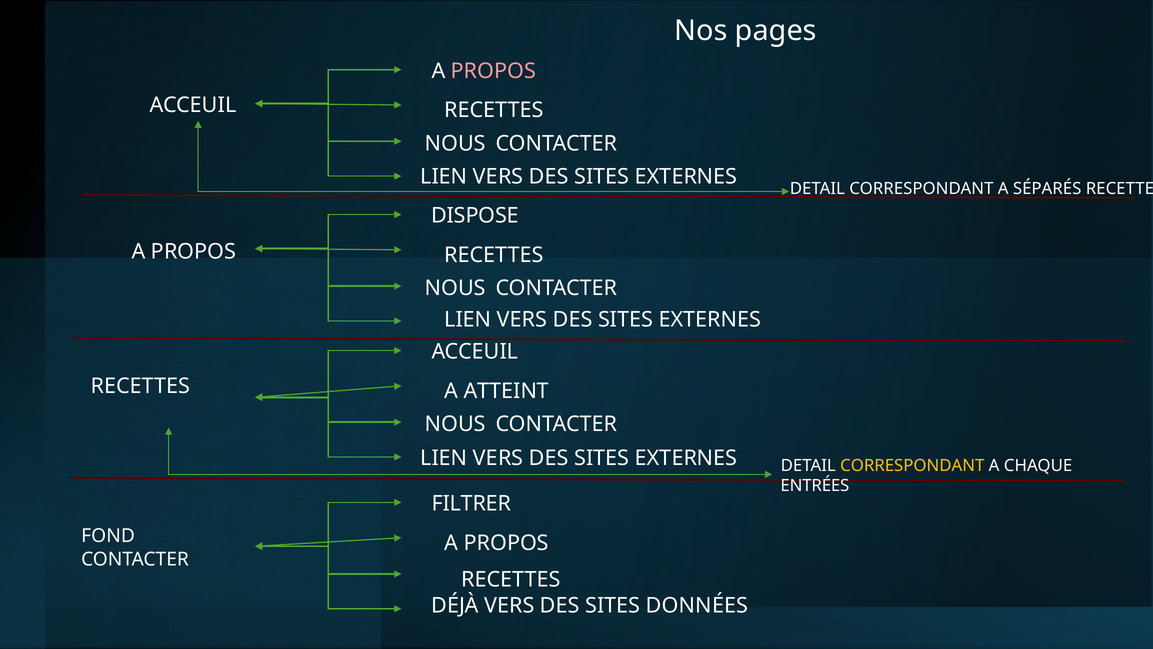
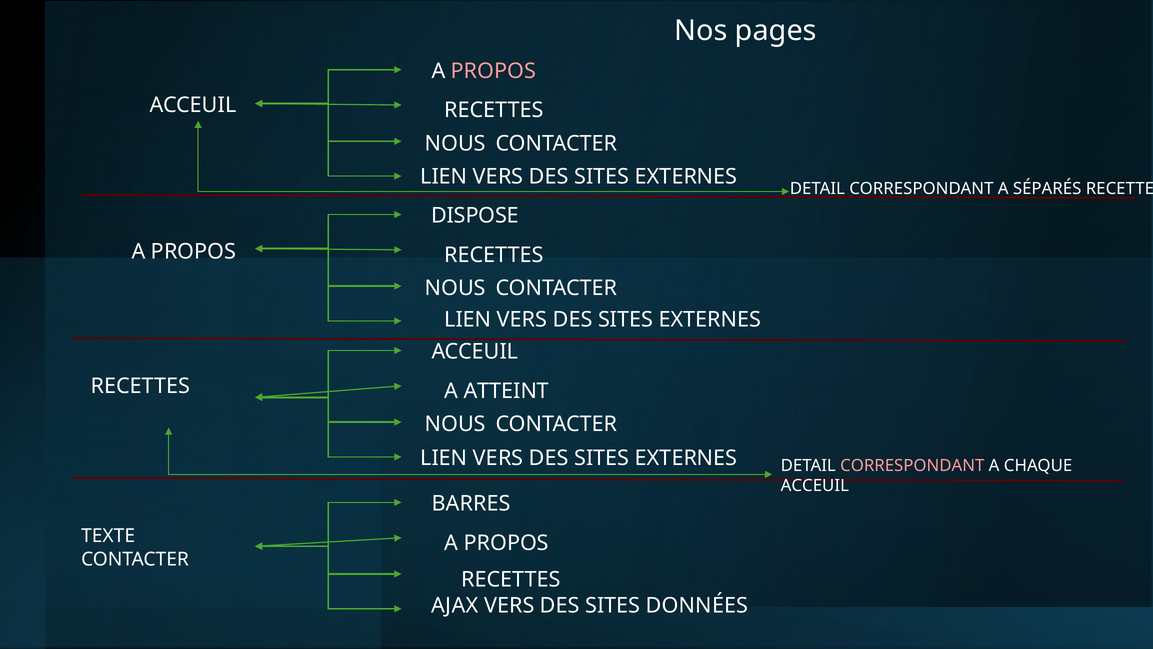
CORRESPONDANT colour: yellow -> pink (912, 465)
ENTRÉES: ENTRÉES -> ACCEUIL (815, 486)
FILTRER: FILTRER -> BARRES (471, 503)
FOND: FOND -> TEXTE (108, 536)
DÉJÀ: DÉJÀ -> AJAX (455, 605)
